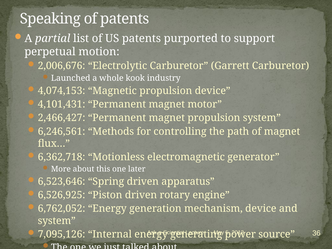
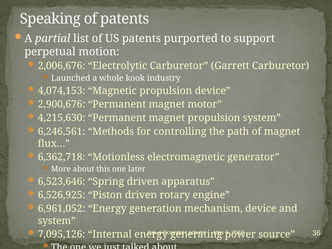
4,101,431: 4,101,431 -> 2,900,676 (62, 104)
2,466,427: 2,466,427 -> 4,215,630 (62, 118)
6,762,052: 6,762,052 -> 6,961,052 (62, 209)
